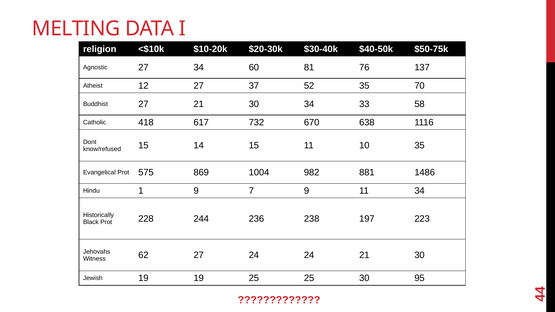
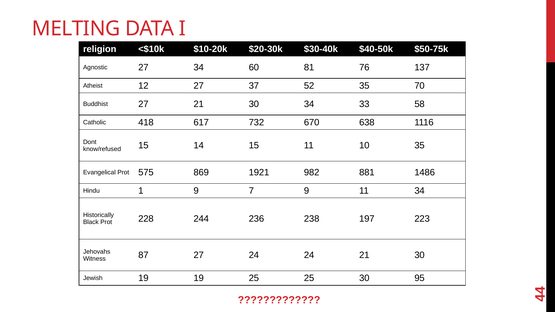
1004: 1004 -> 1921 (259, 173)
62: 62 -> 87 (143, 255)
